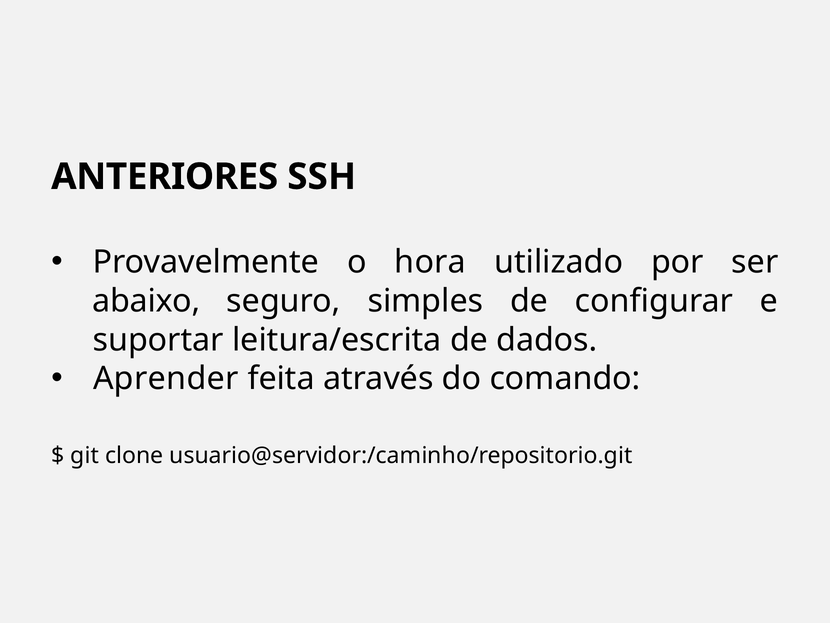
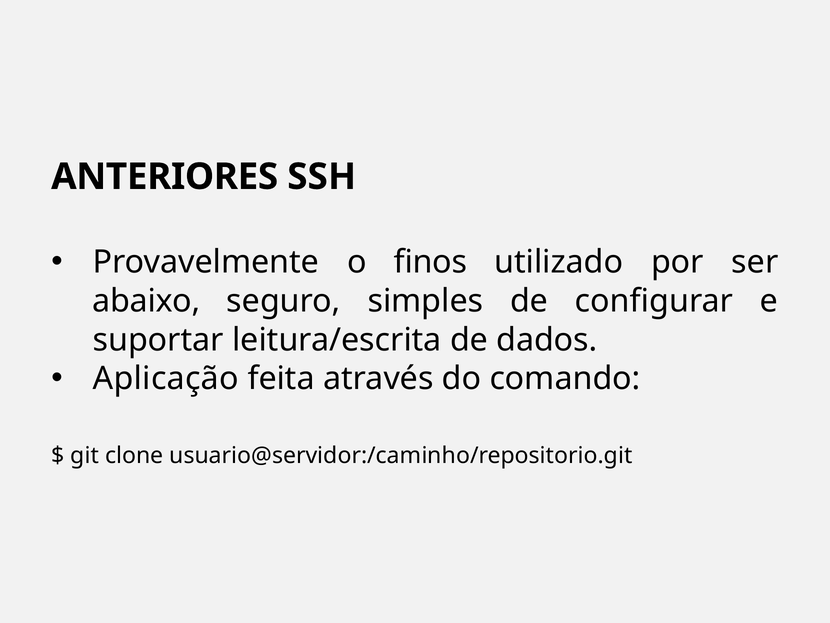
hora: hora -> finos (430, 262)
Aprender: Aprender -> Aplicação (166, 378)
